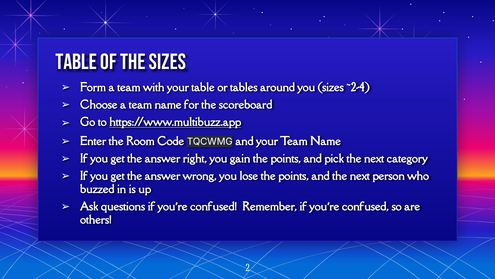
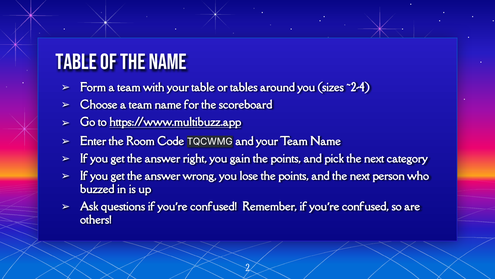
the SIZES: SIZES -> NAME (168, 62)
